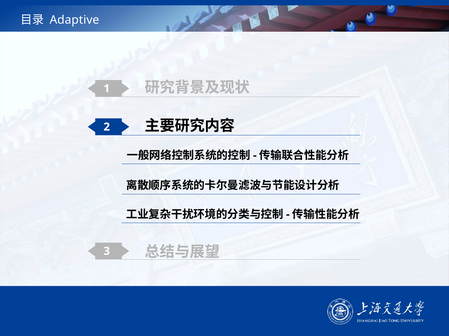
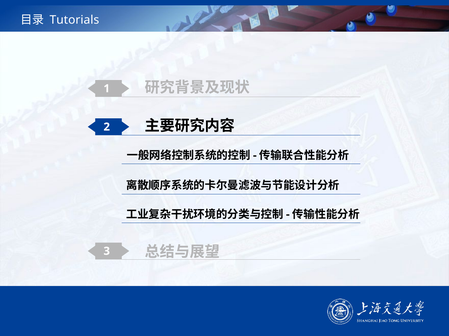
Adaptive: Adaptive -> Tutorials (74, 20)
